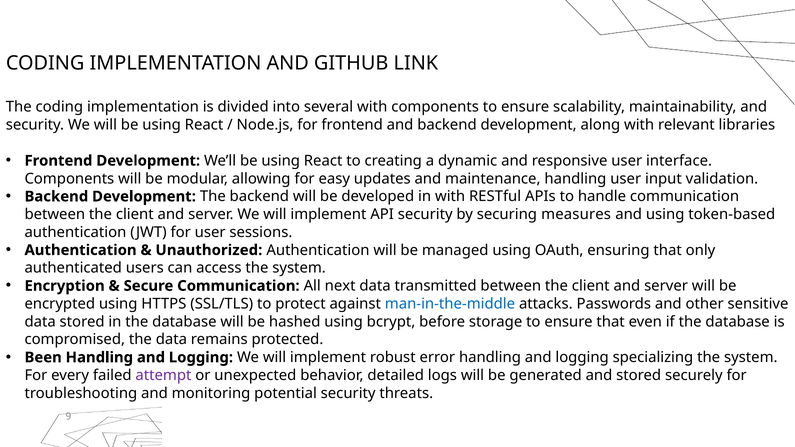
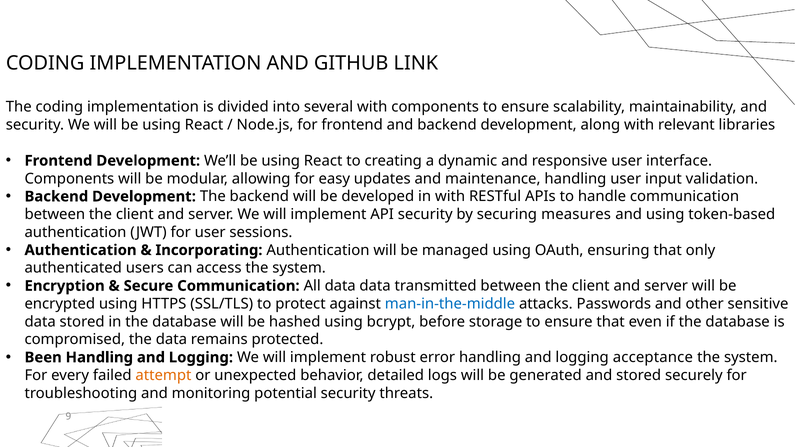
Unauthorized: Unauthorized -> Incorporating (209, 250)
All next: next -> data (340, 286)
specializing: specializing -> acceptance (653, 358)
attempt colour: purple -> orange (163, 375)
